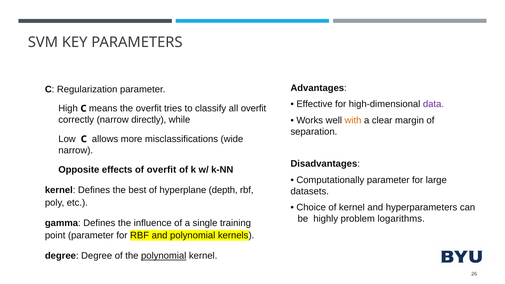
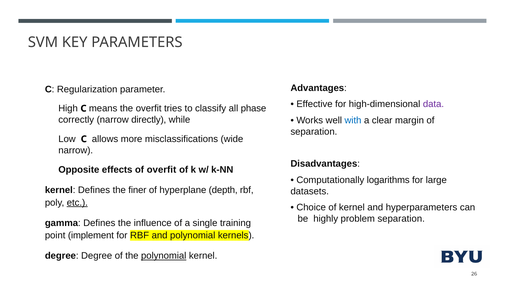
all overfit: overfit -> phase (254, 109)
with colour: orange -> blue (353, 120)
Computationally parameter: parameter -> logarithms (388, 180)
best: best -> finer (137, 190)
etc underline: none -> present (77, 203)
problem logarithms: logarithms -> separation (401, 219)
point parameter: parameter -> implement (91, 235)
